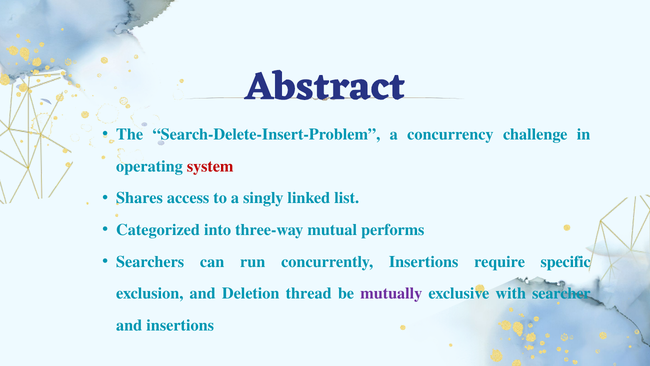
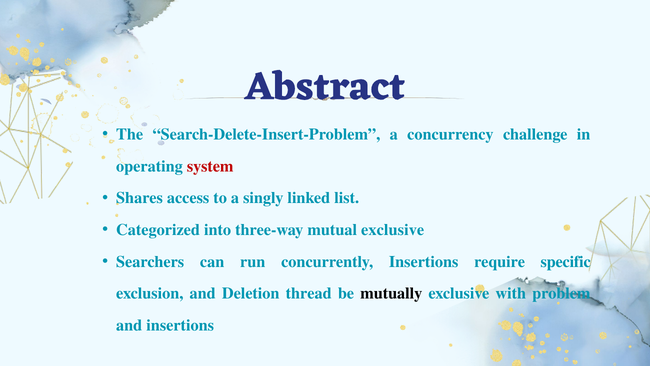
mutual performs: performs -> exclusive (393, 230)
mutually colour: purple -> black (391, 293)
searcher: searcher -> problem (561, 293)
